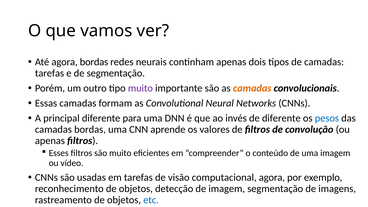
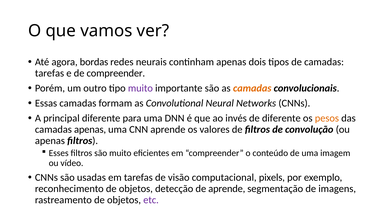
de segmentação: segmentação -> compreender (116, 73)
pesos colour: blue -> orange (327, 118)
camadas bordas: bordas -> apenas (90, 129)
computacional agora: agora -> pixels (272, 177)
de imagem: imagem -> aprende (227, 189)
etc colour: blue -> purple (151, 200)
